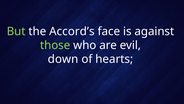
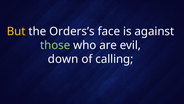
But colour: light green -> yellow (16, 31)
Accord’s: Accord’s -> Orders’s (72, 31)
hearts: hearts -> calling (114, 59)
